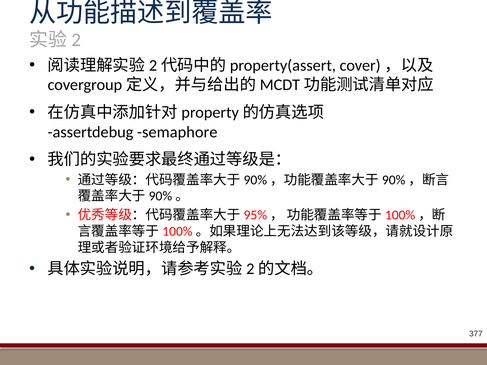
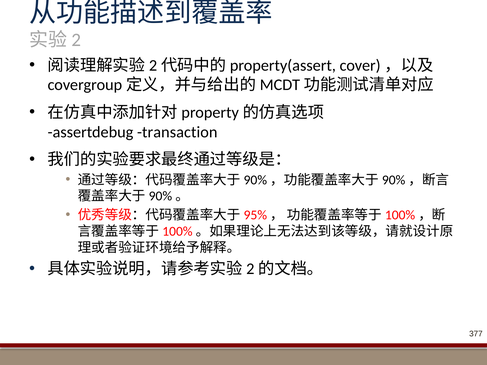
semaphore: semaphore -> transaction (177, 132)
